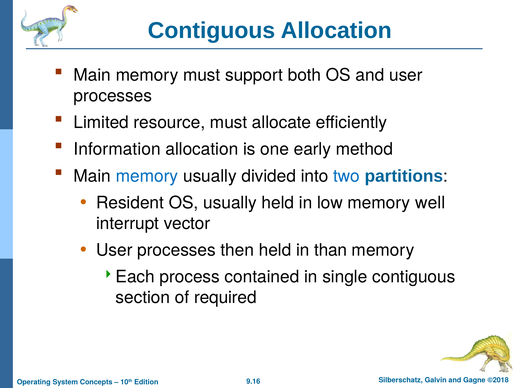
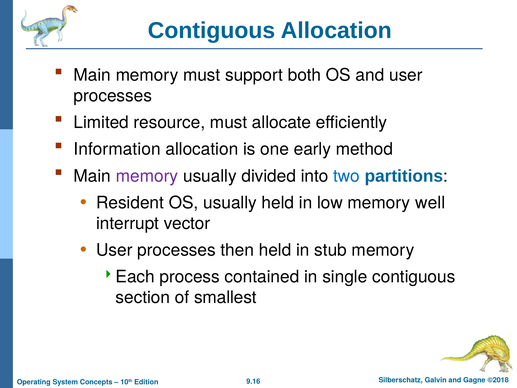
memory colour: blue -> purple (147, 176)
than: than -> stub (331, 250)
required: required -> smallest (225, 297)
